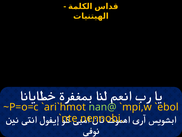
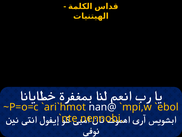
nan@ colour: light green -> white (103, 107)
